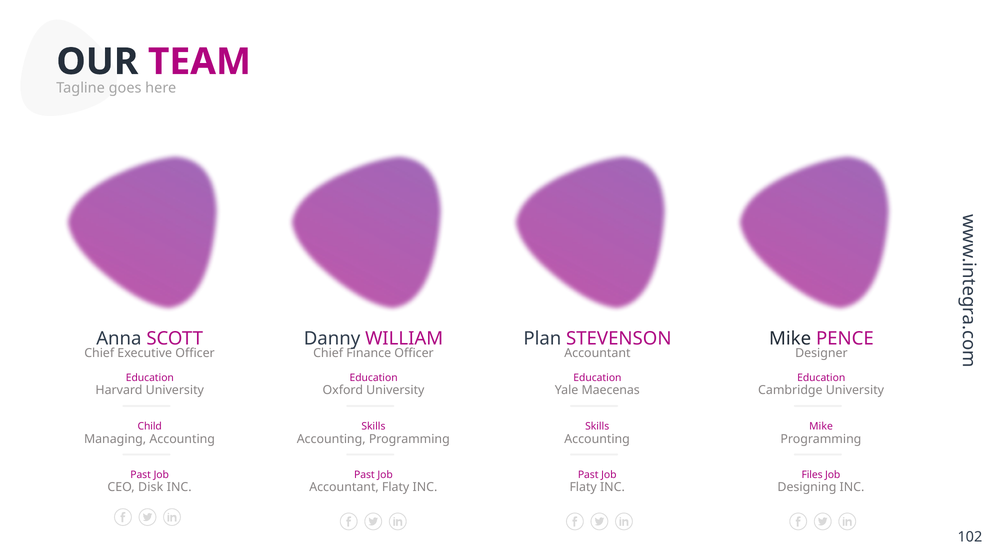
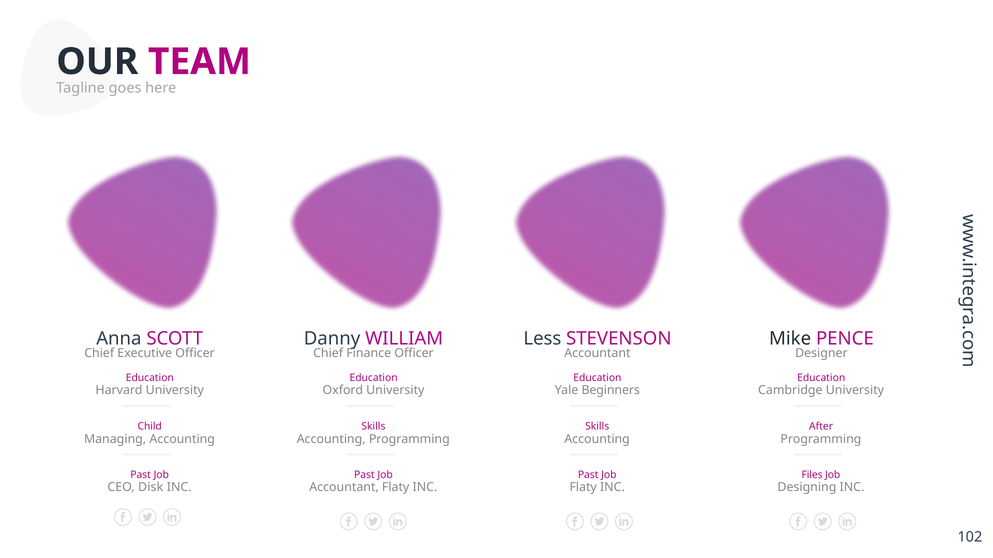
Plan: Plan -> Less (542, 339)
Maecenas: Maecenas -> Beginners (611, 391)
Mike: Mike -> After (821, 427)
